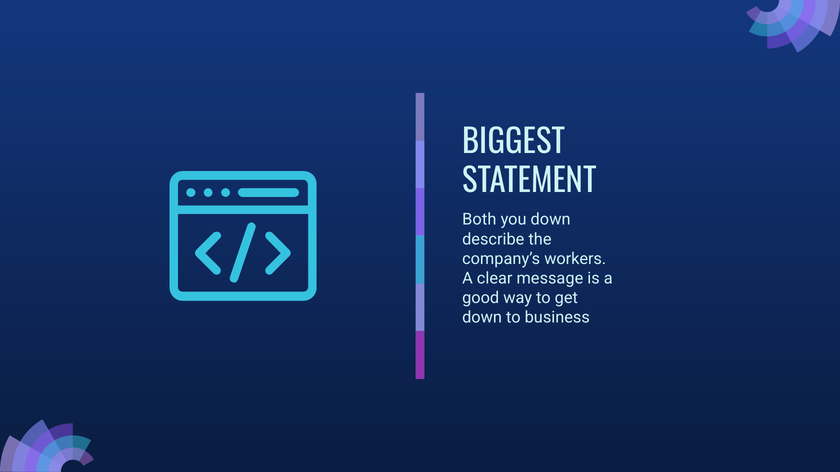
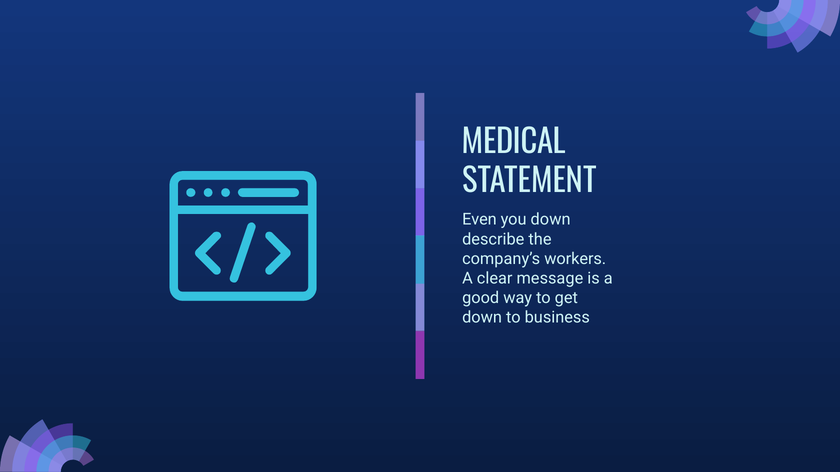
BIGGEST: BIGGEST -> MEDICAL (514, 143)
Both: Both -> Even (479, 220)
